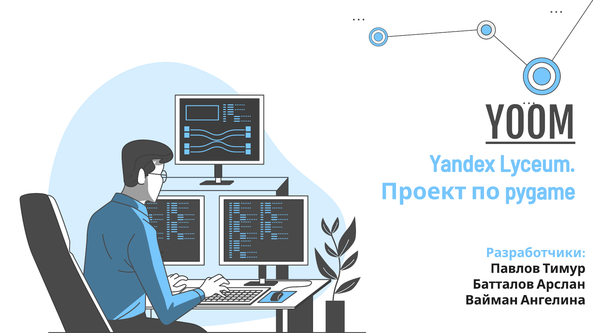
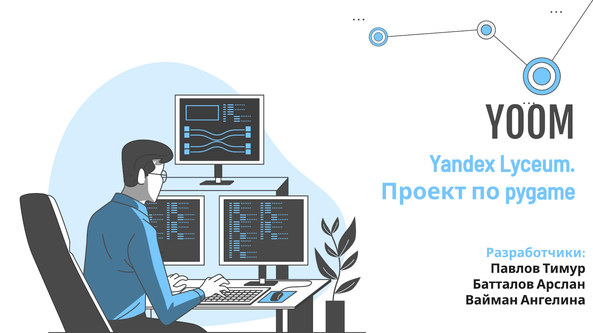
YOOM underline: present -> none (531, 125)
